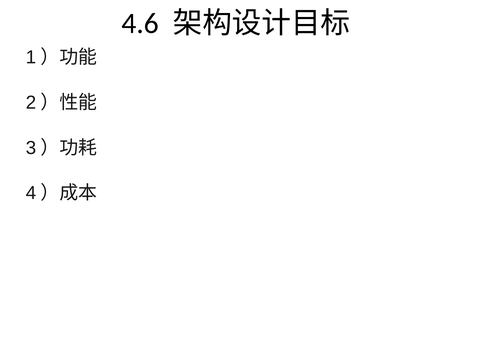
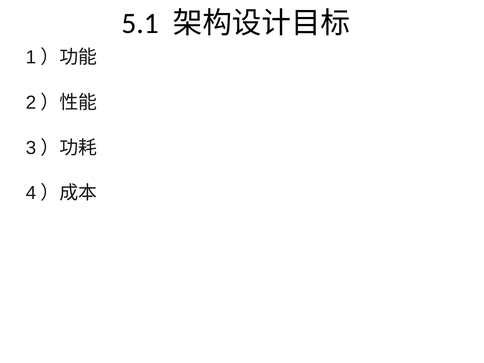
4.6: 4.6 -> 5.1 (140, 23)
